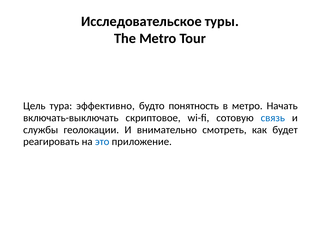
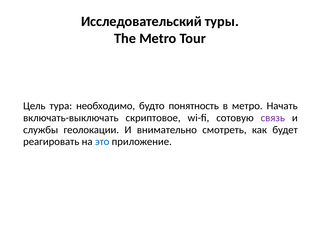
Исследовательское: Исследовательское -> Исследовательский (141, 21)
эффективно: эффективно -> необходимо (106, 106)
связь colour: blue -> purple (273, 118)
